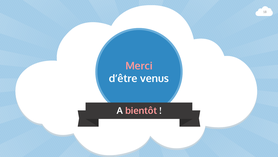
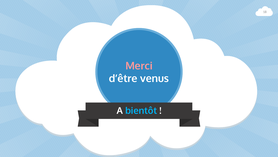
bientôt colour: pink -> light blue (141, 110)
